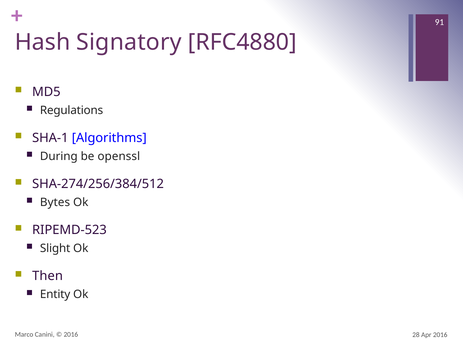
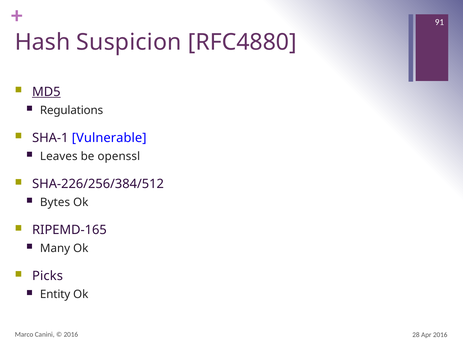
Signatory: Signatory -> Suspicion (129, 42)
MD5 underline: none -> present (46, 92)
Algorithms: Algorithms -> Vulnerable (109, 138)
During: During -> Leaves (59, 156)
SHA-274/256/384/512: SHA-274/256/384/512 -> SHA-226/256/384/512 (98, 184)
RIPEMD-523: RIPEMD-523 -> RIPEMD-165 (69, 230)
Slight: Slight -> Many (55, 249)
Then: Then -> Picks (48, 276)
